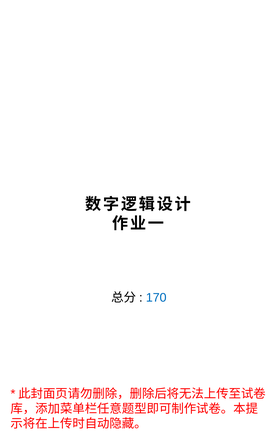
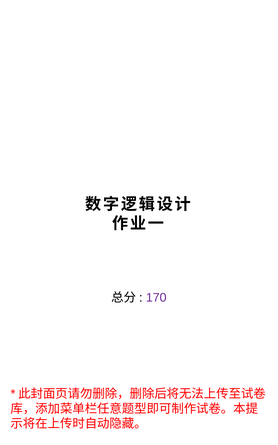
170 colour: blue -> purple (156, 297)
